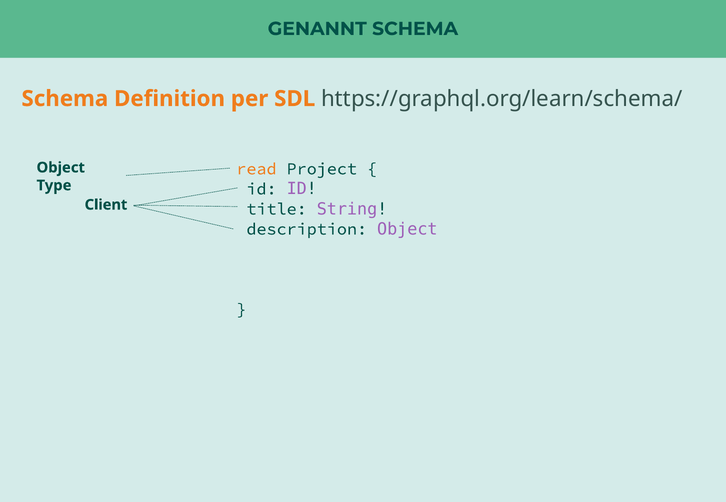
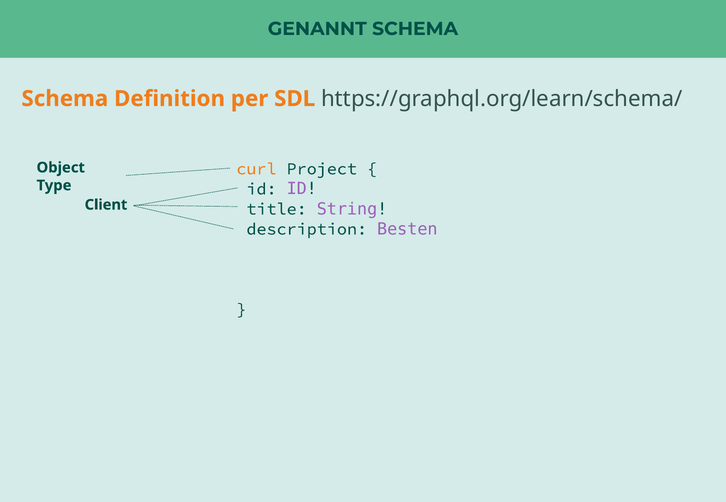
read: read -> curl (256, 169)
description Object: Object -> Besten (407, 229)
